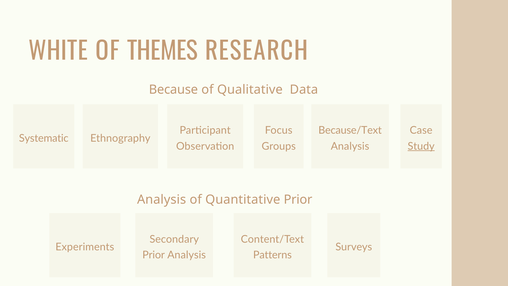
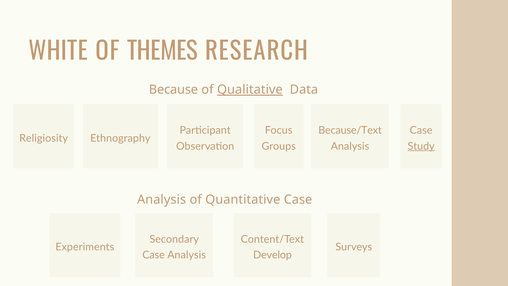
Qualitative underline: none -> present (250, 90)
Systematic: Systematic -> Religiosity (44, 138)
Quantitative Prior: Prior -> Case (298, 199)
Prior: Prior -> Case (154, 255)
Patterns: Patterns -> Develop (272, 255)
